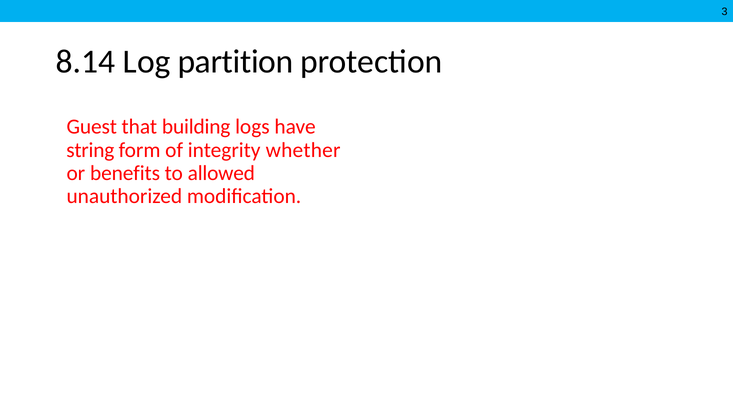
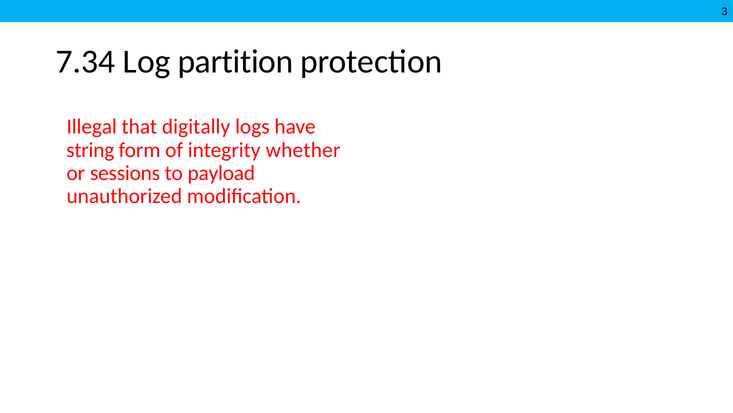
8.14: 8.14 -> 7.34 (86, 62)
Guest: Guest -> Illegal (92, 127)
building: building -> digitally (196, 127)
benefits: benefits -> sessions (125, 173)
allowed: allowed -> payload (221, 173)
